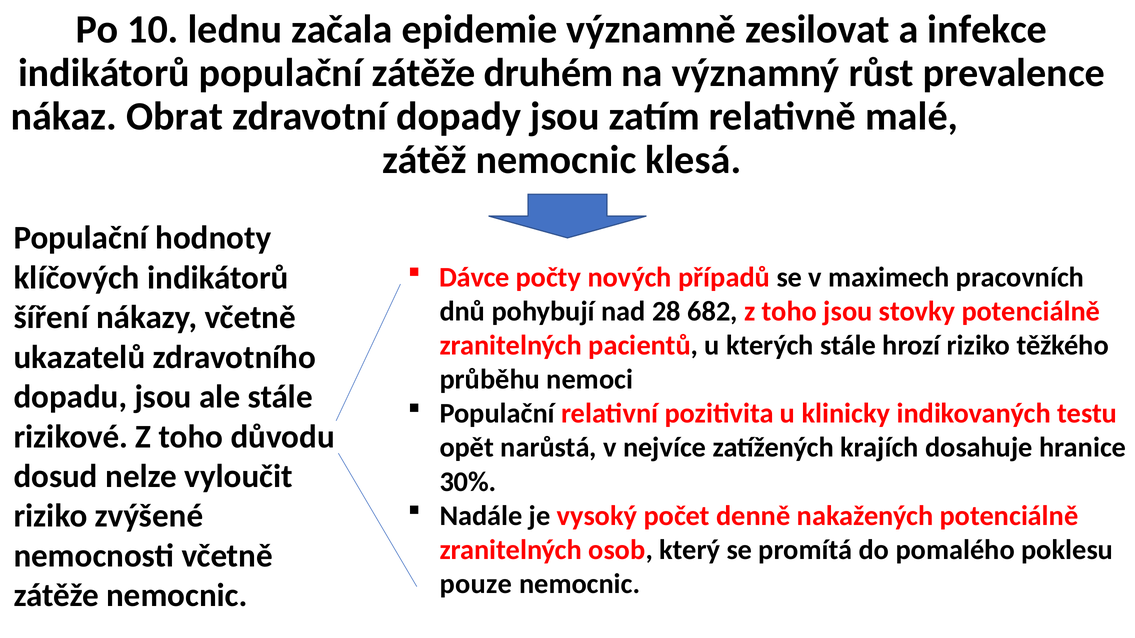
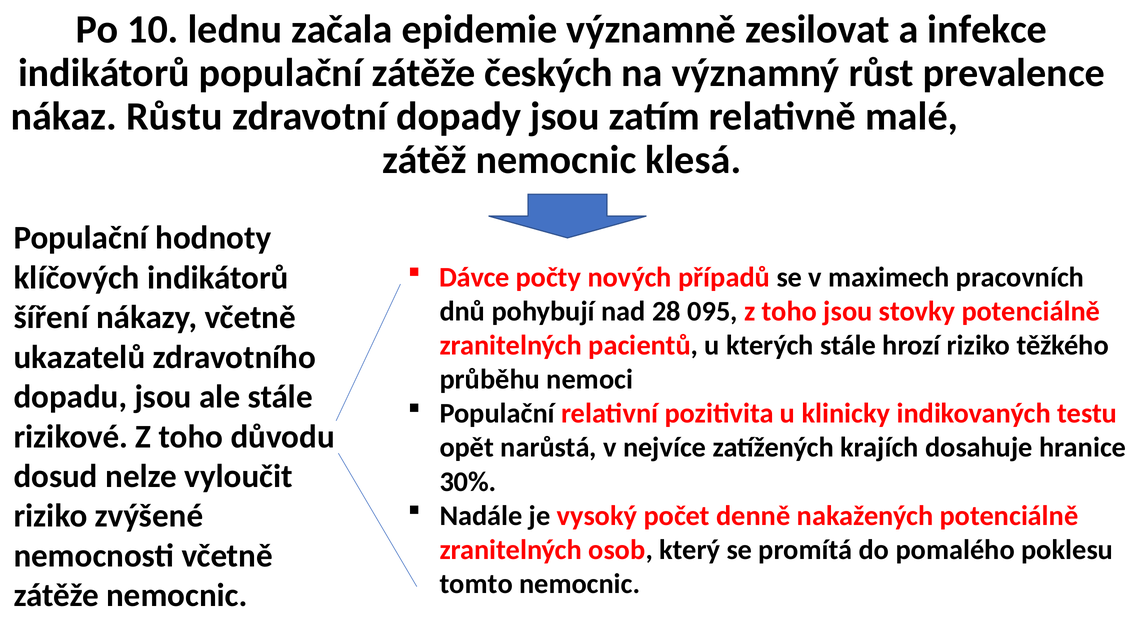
druhém: druhém -> českých (549, 73)
Obrat: Obrat -> Růstu (175, 117)
682: 682 -> 095 (713, 312)
pouze: pouze -> tomto (476, 584)
